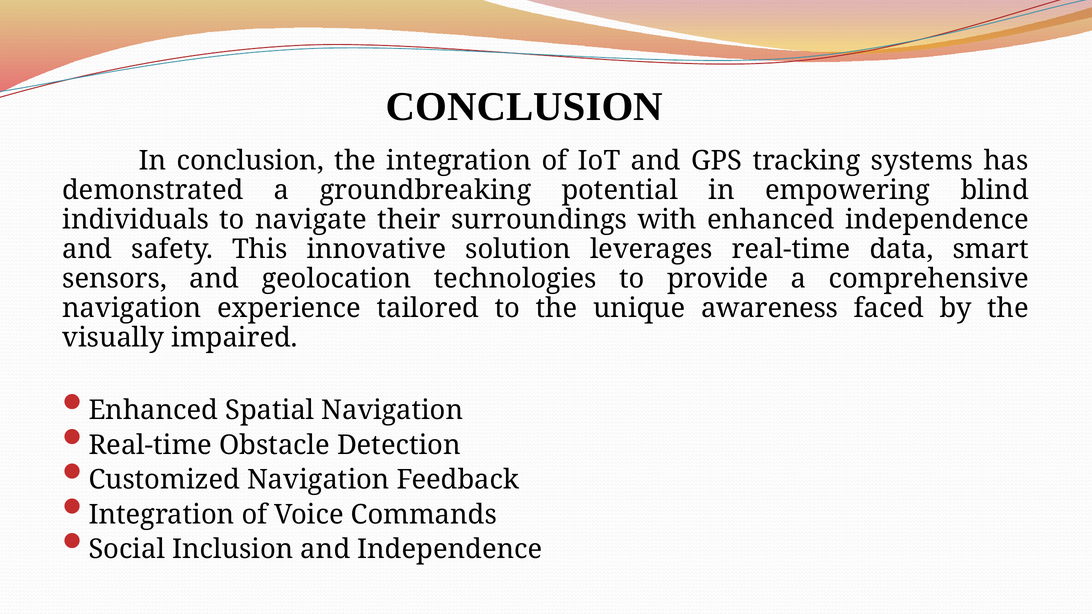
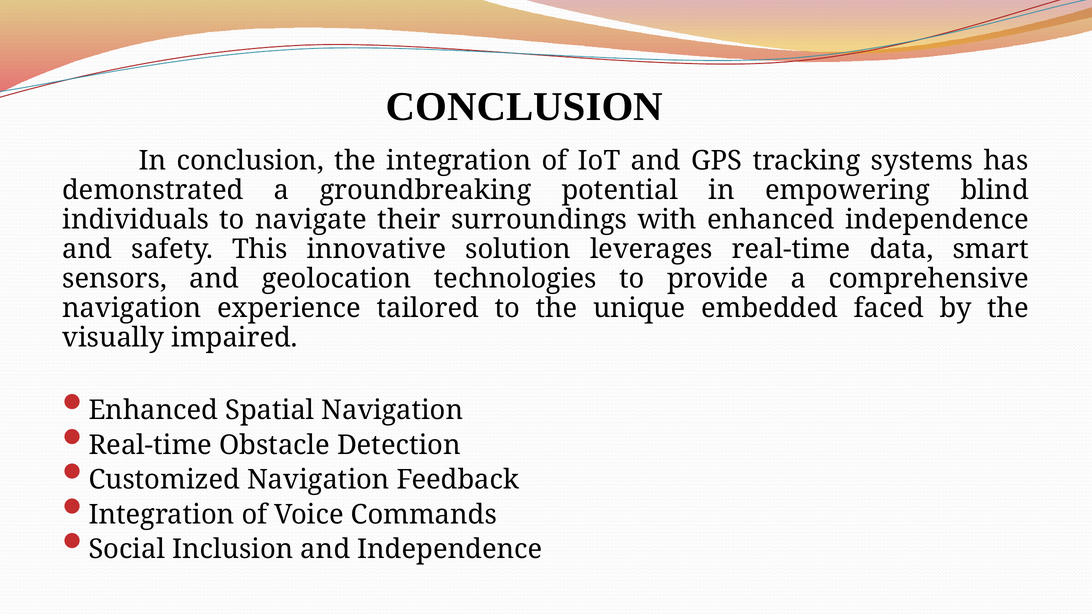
awareness: awareness -> embedded (770, 308)
